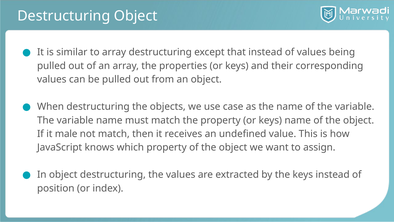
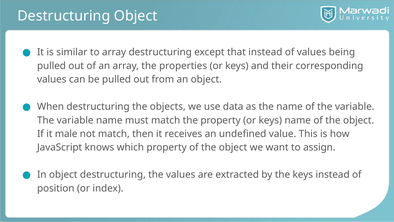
case: case -> data (233, 106)
